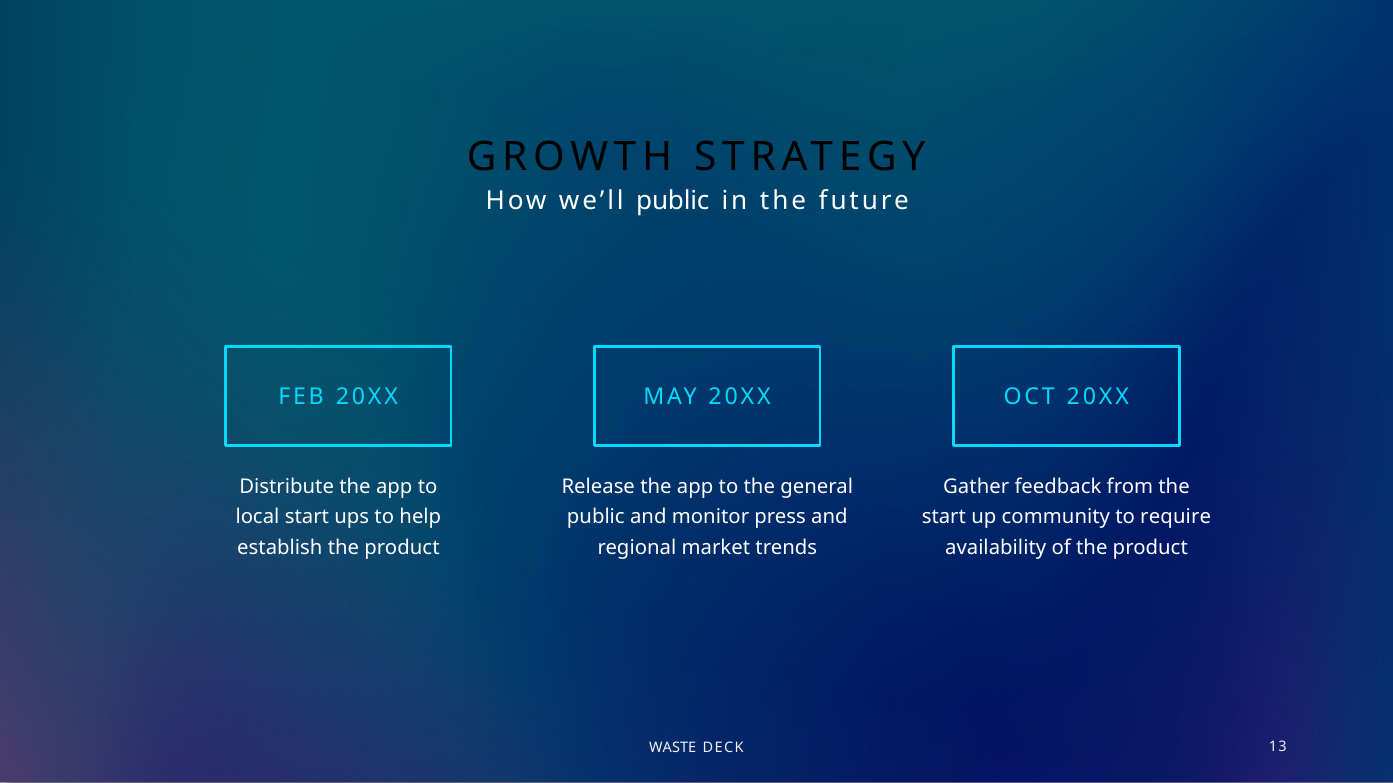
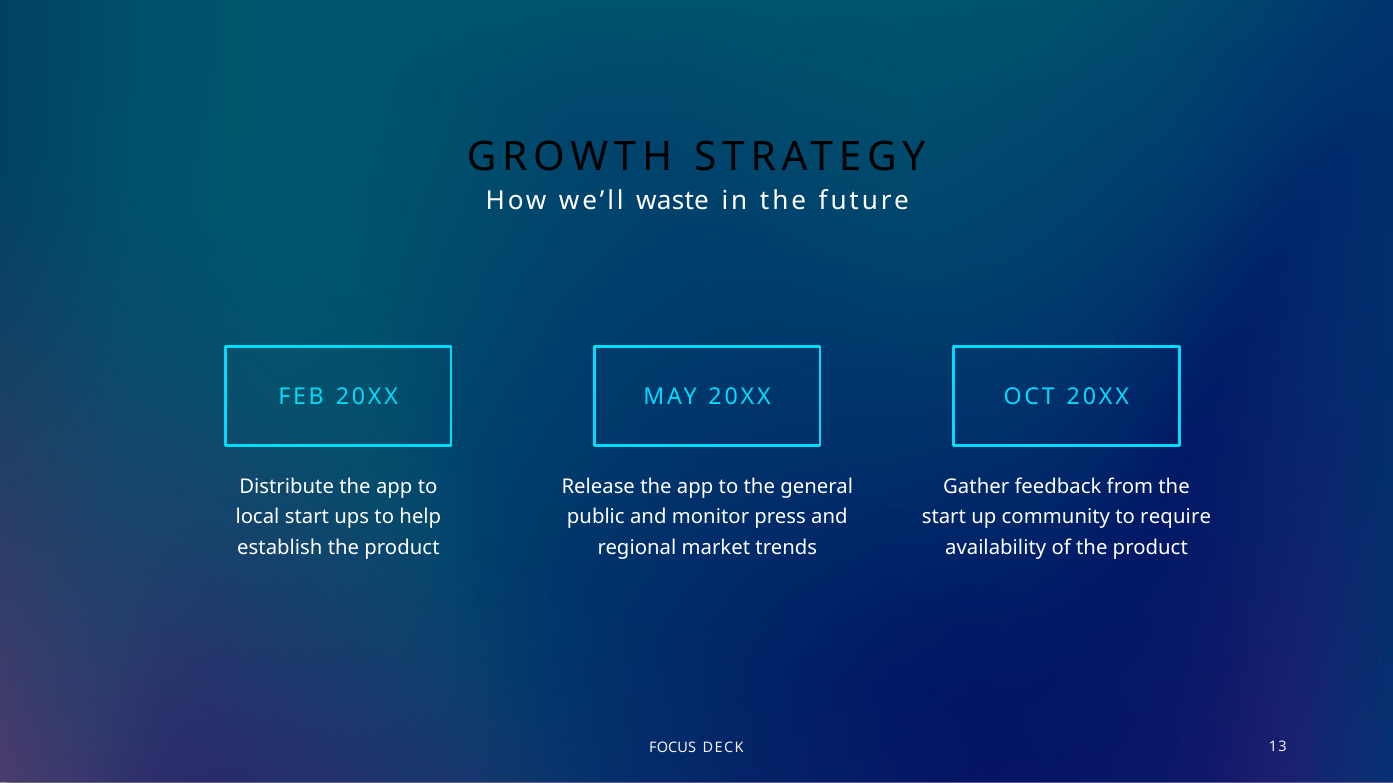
we’ll public: public -> waste (673, 201)
WASTE: WASTE -> FOCUS (673, 748)
